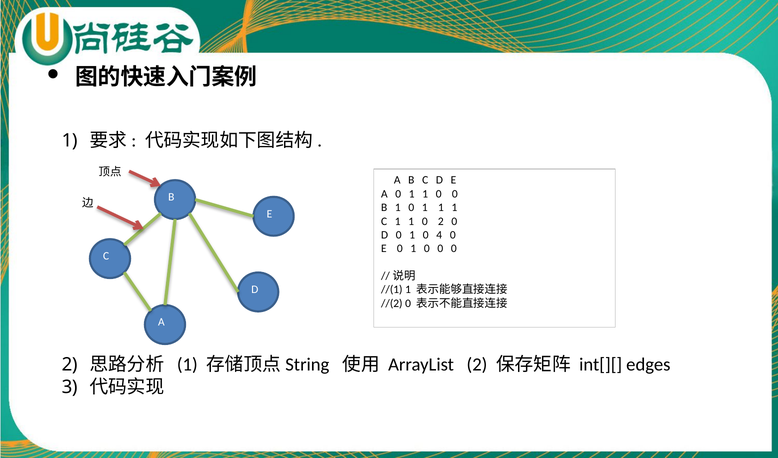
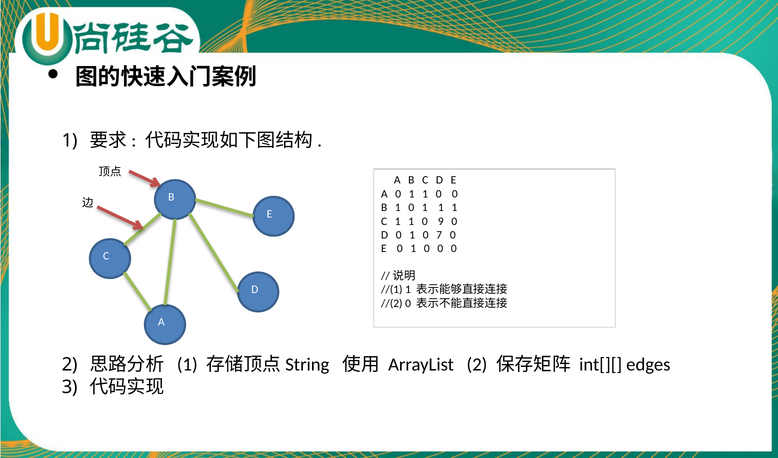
0 2: 2 -> 9 (441, 221)
4: 4 -> 7 (439, 235)
